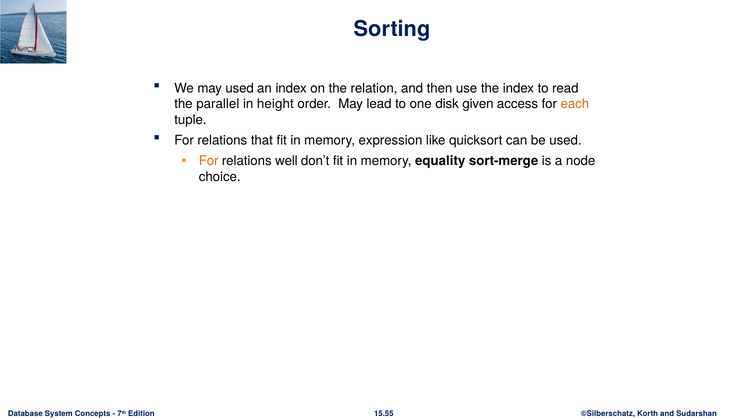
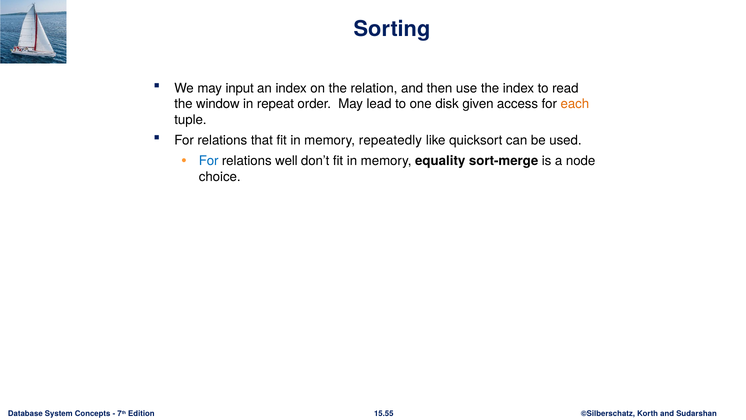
may used: used -> input (240, 88)
parallel: parallel -> window (218, 104)
height: height -> repeat (275, 104)
expression: expression -> repeatedly (390, 140)
For colour: orange -> blue (209, 161)
